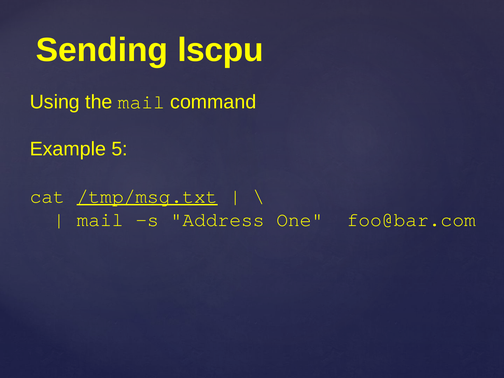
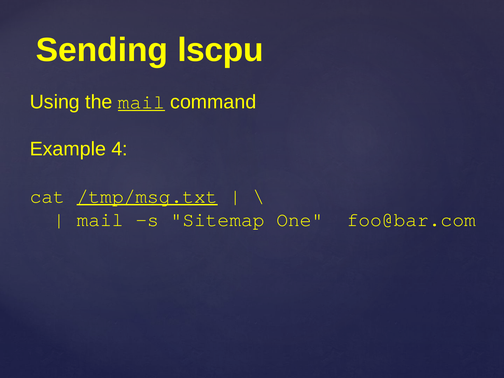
mail underline: none -> present (141, 102)
5: 5 -> 4 (120, 149)
Address: Address -> Sitemap (218, 220)
